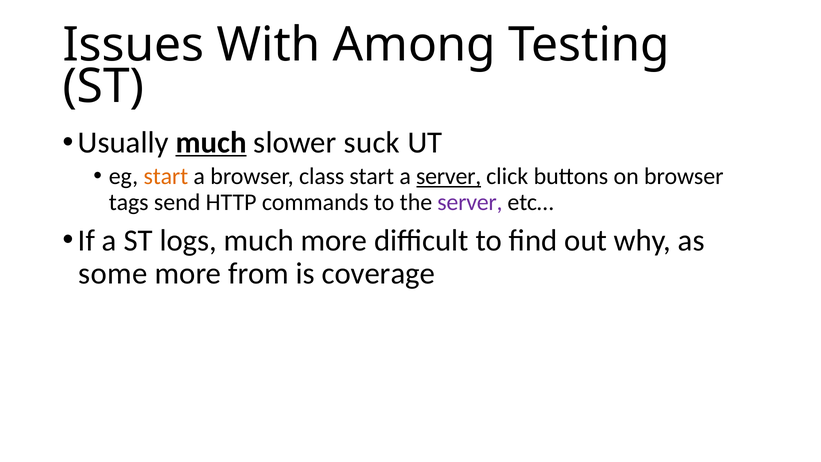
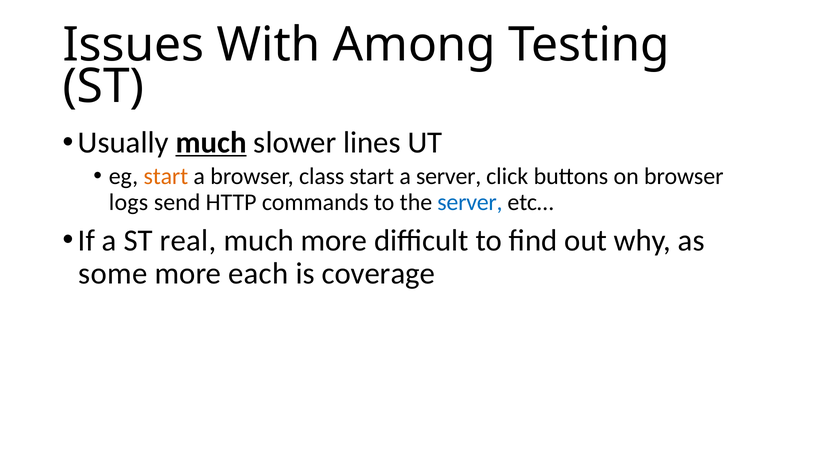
suck: suck -> lines (372, 142)
server underline: present -> none (449, 176)
tags: tags -> logs (129, 202)
server colour: purple -> blue (470, 202)
logs: logs -> real (188, 240)
from: from -> each (258, 274)
